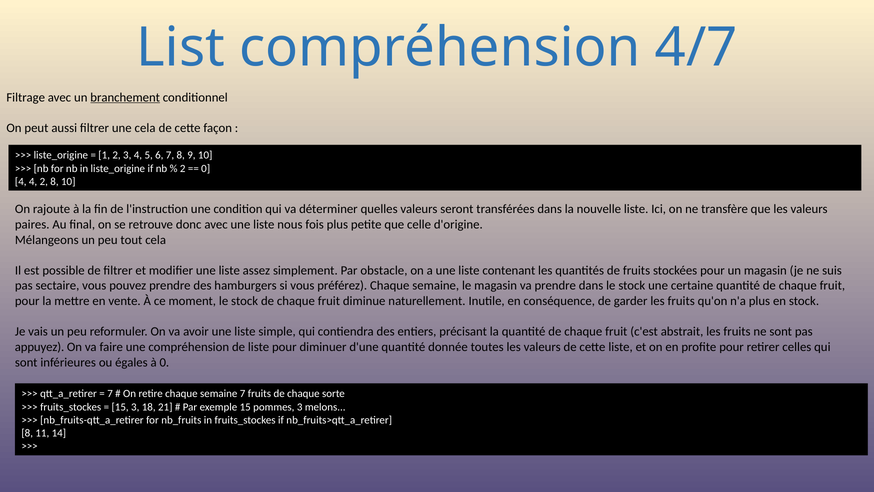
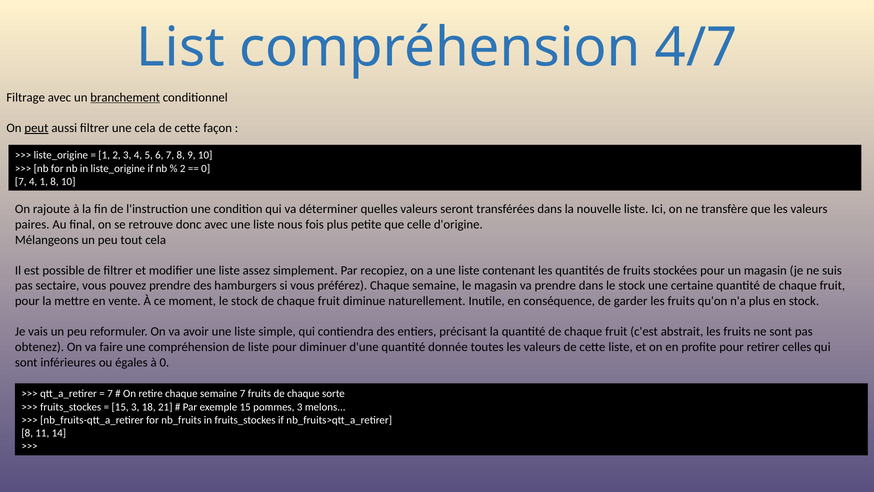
peut underline: none -> present (36, 128)
4: 4 -> 7 (21, 181)
4 2: 2 -> 1 (44, 181)
obstacle: obstacle -> recopiez (384, 270)
appuyez: appuyez -> obtenez (39, 347)
